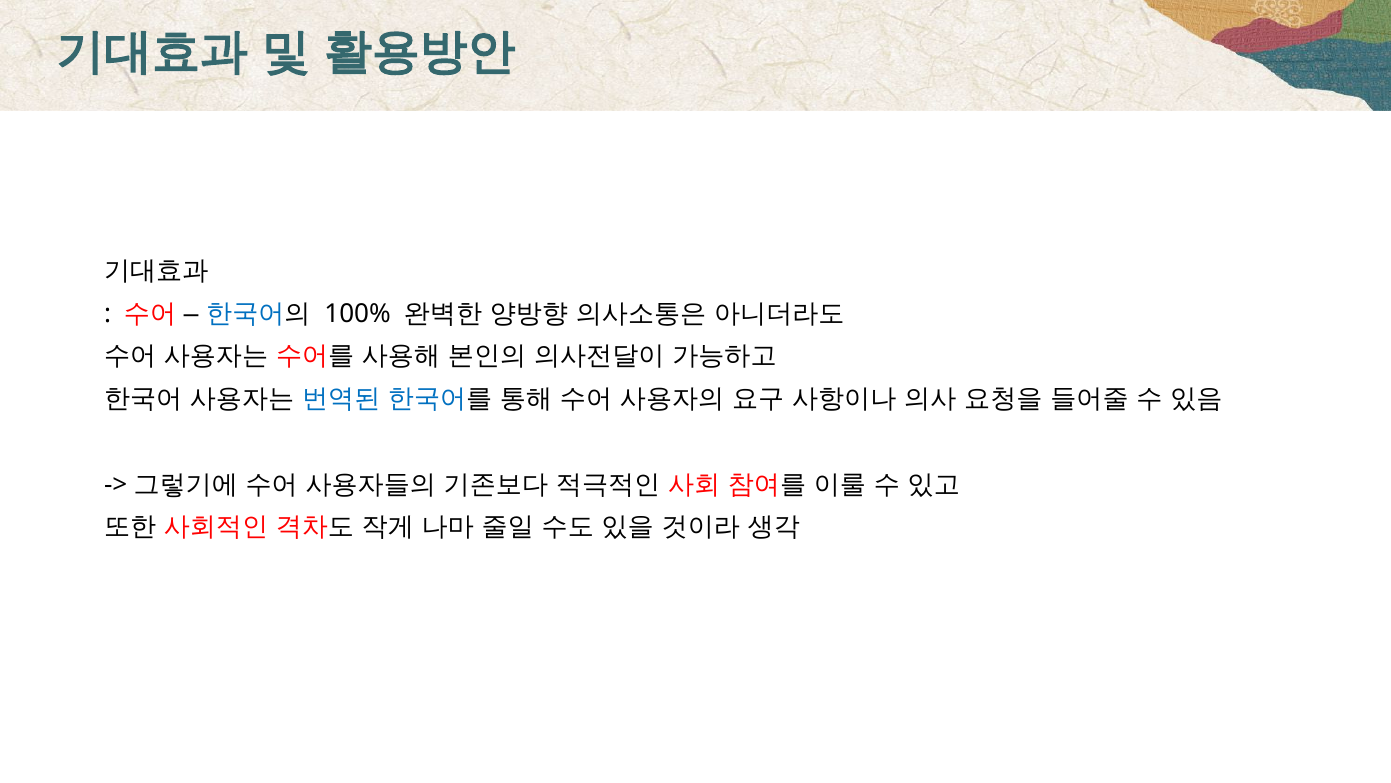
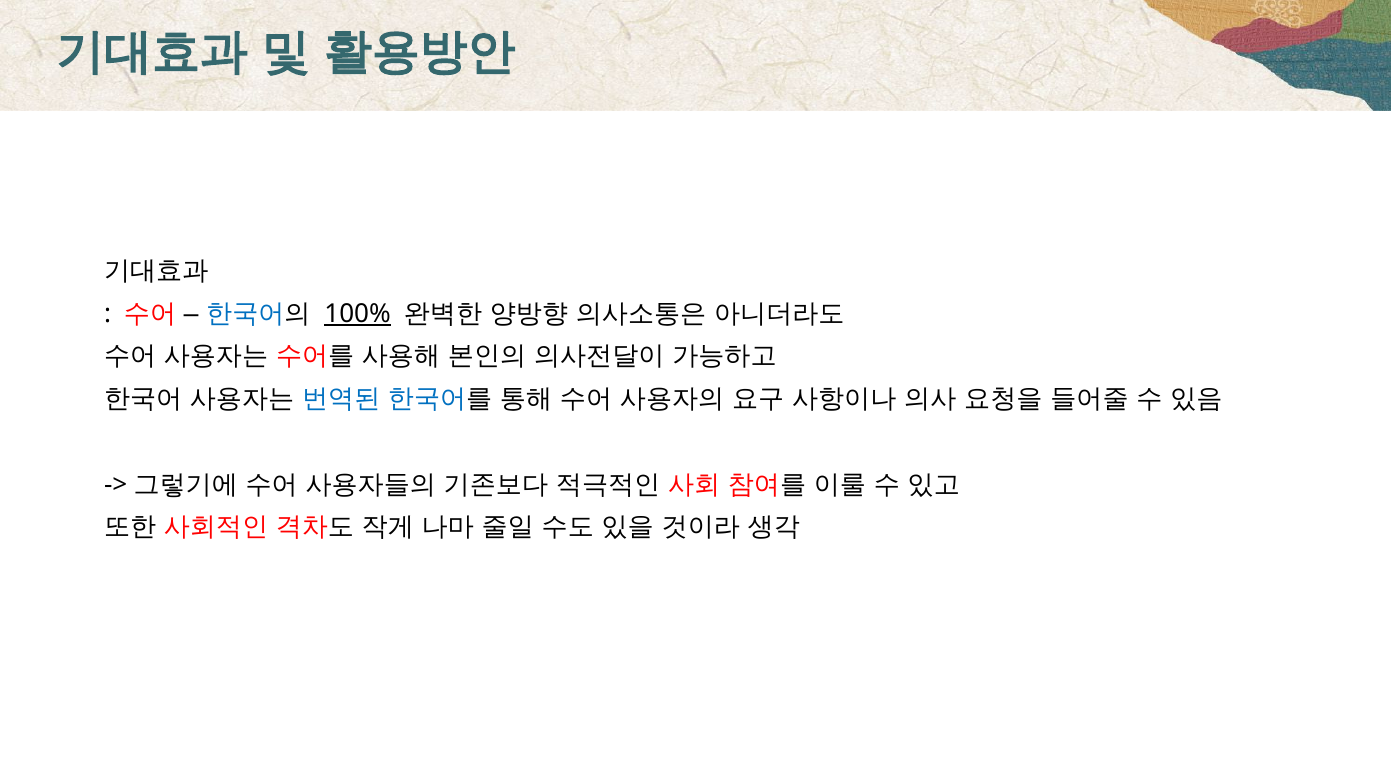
100% underline: none -> present (358, 314)
